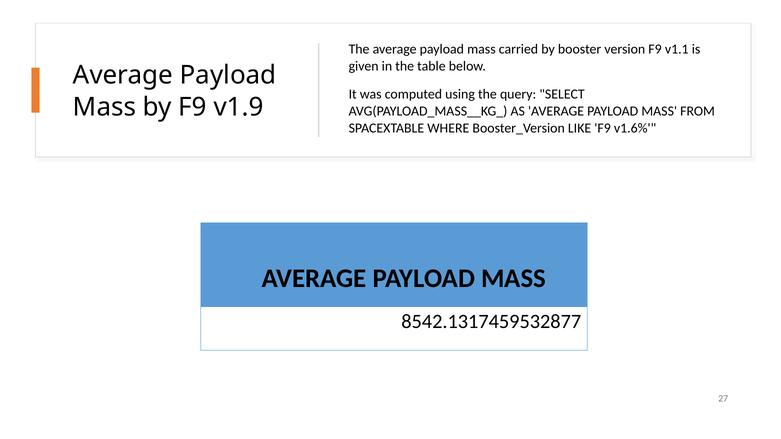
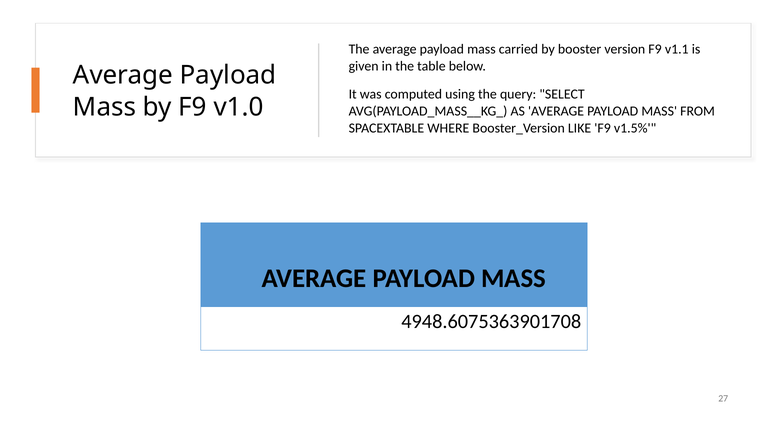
v1.9: v1.9 -> v1.0 (239, 107)
v1.6%: v1.6% -> v1.5% (635, 128)
8542.1317459532877: 8542.1317459532877 -> 4948.6075363901708 (491, 322)
